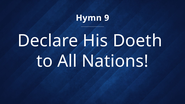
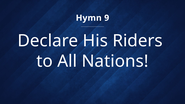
Doeth: Doeth -> Riders (138, 41)
